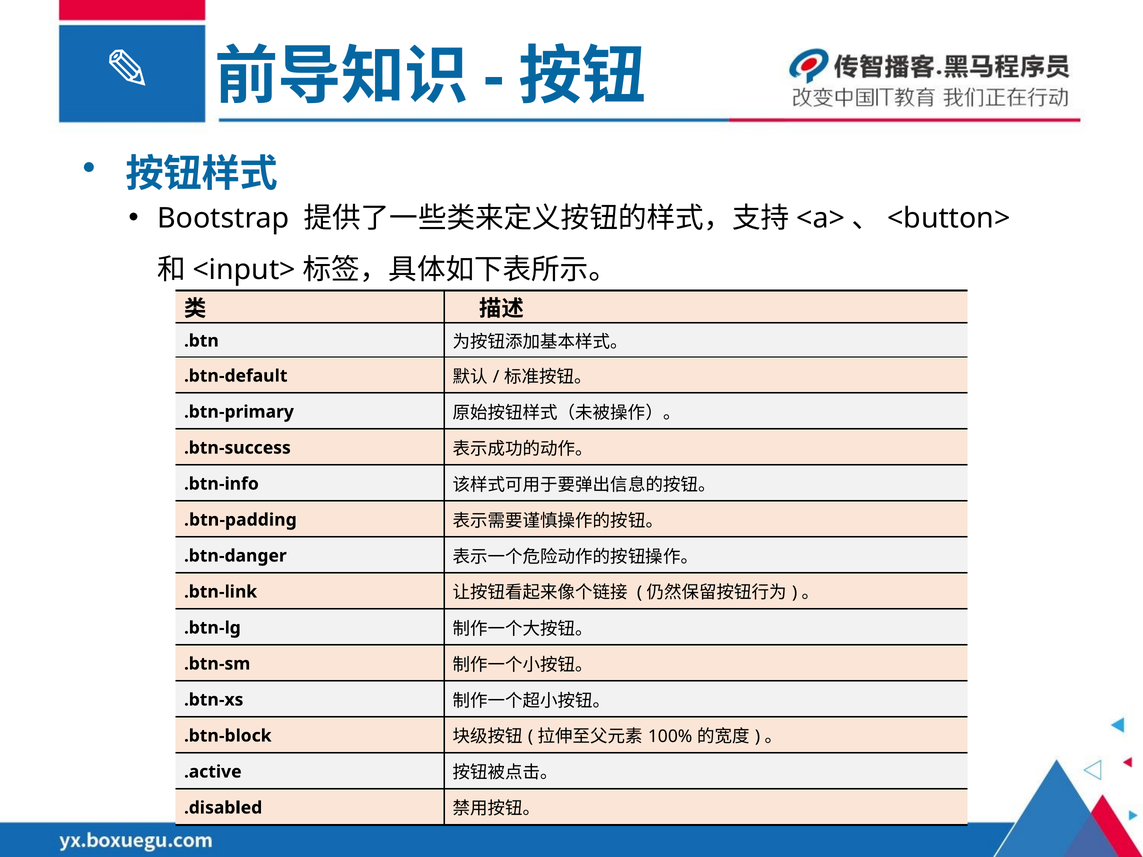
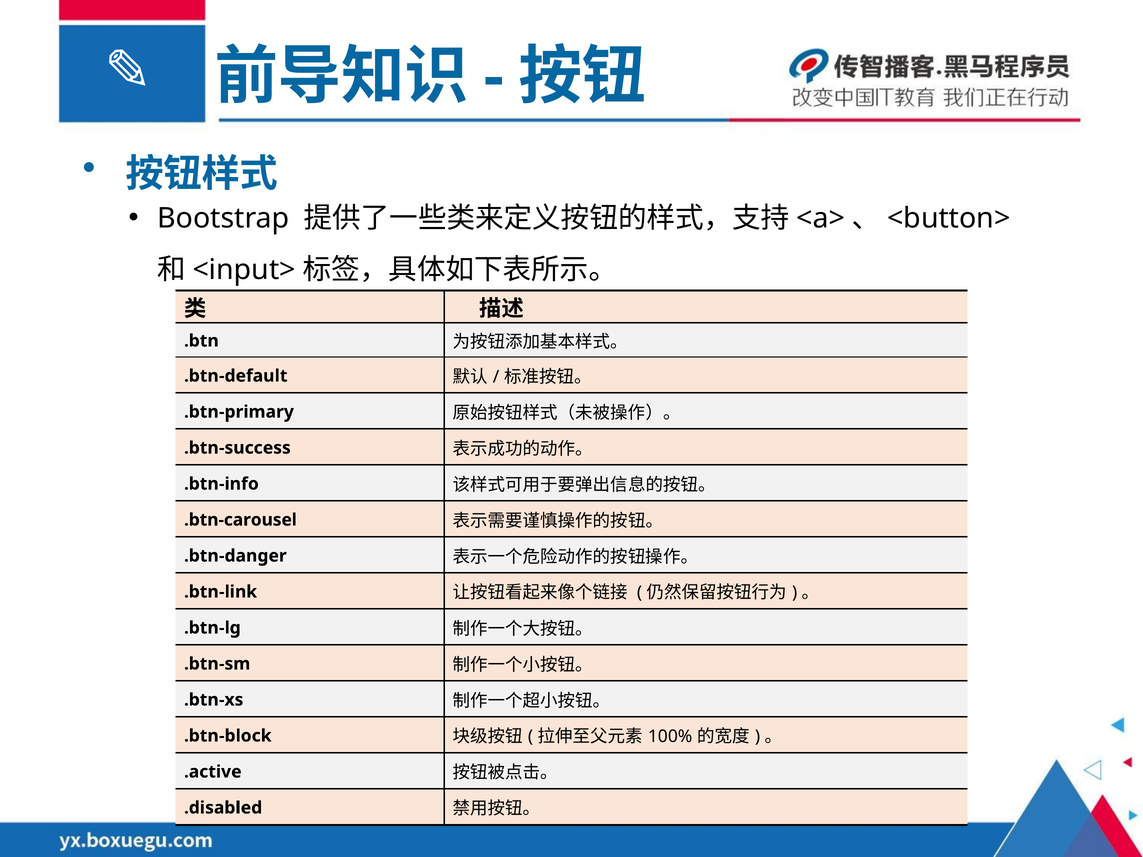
.btn-padding: .btn-padding -> .btn-carousel (240, 520)
